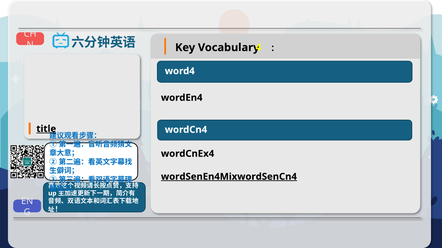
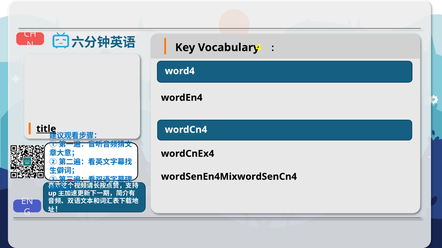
wordSenEn4MixwordSenCn4 underline: present -> none (229, 177)
